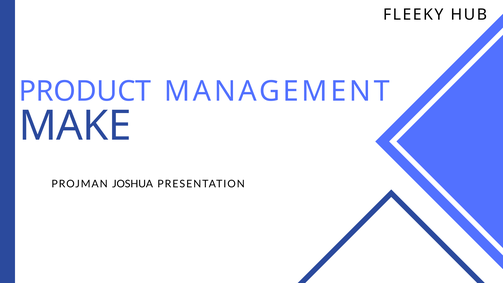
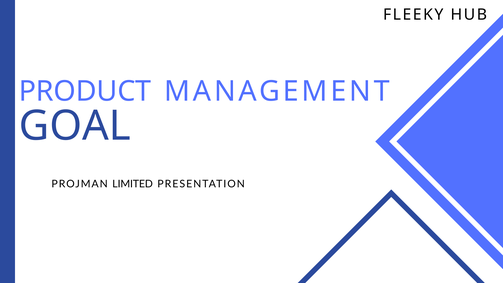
MAKE: MAKE -> GOAL (75, 126)
JOSHUA: JOSHUA -> LIMITED (133, 184)
